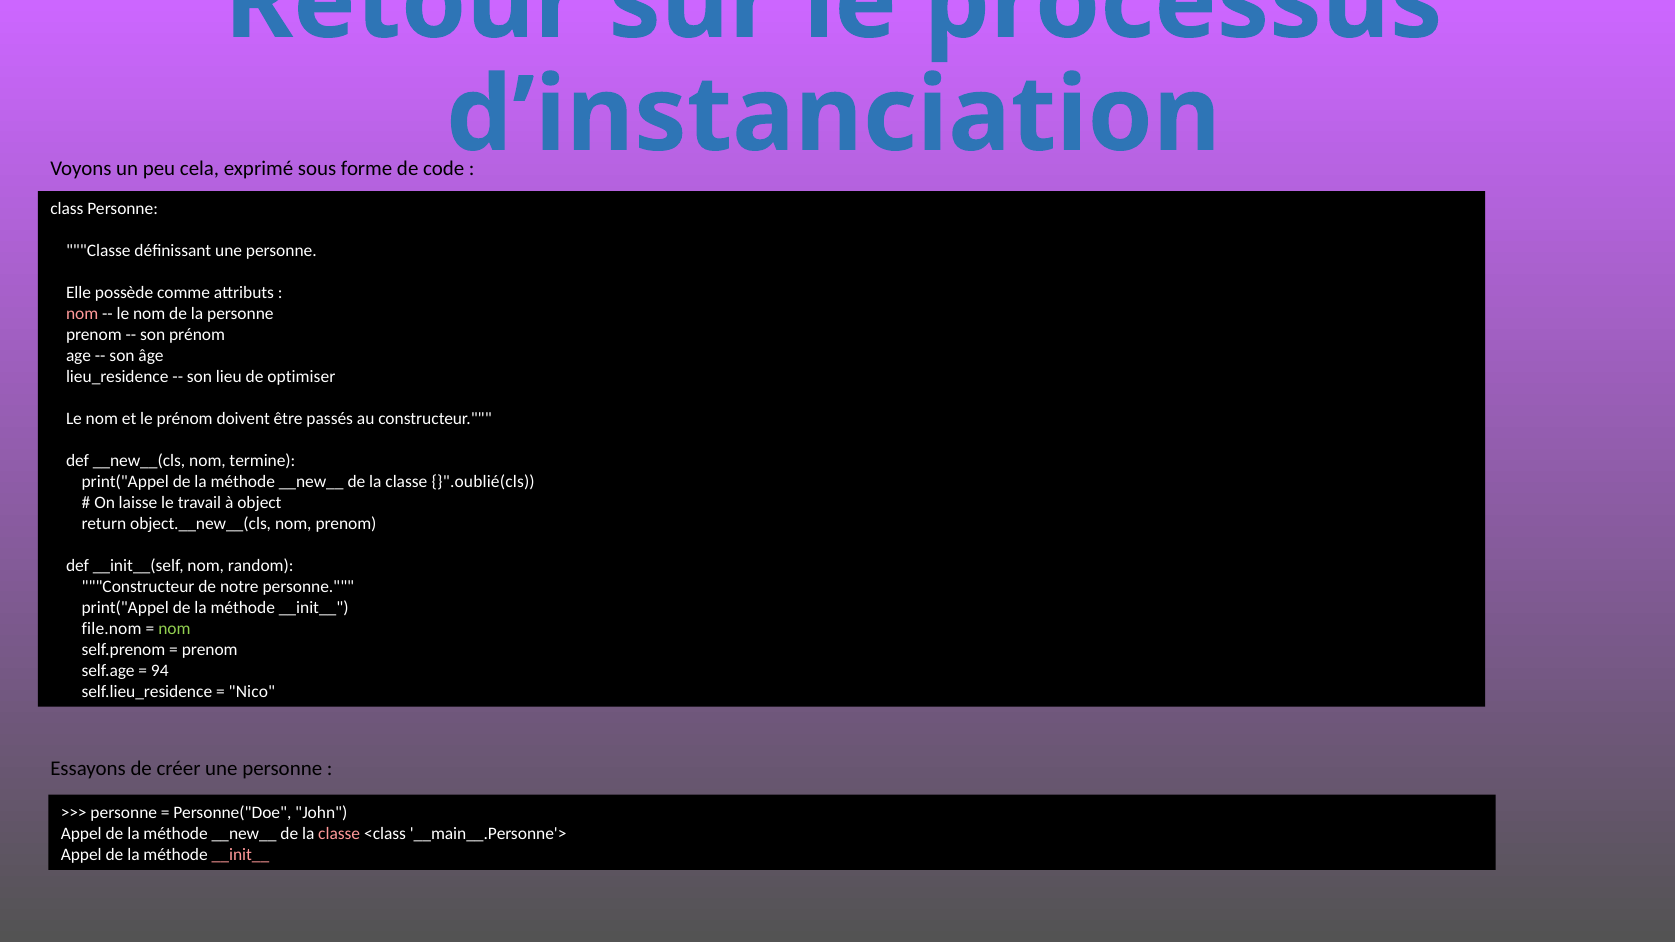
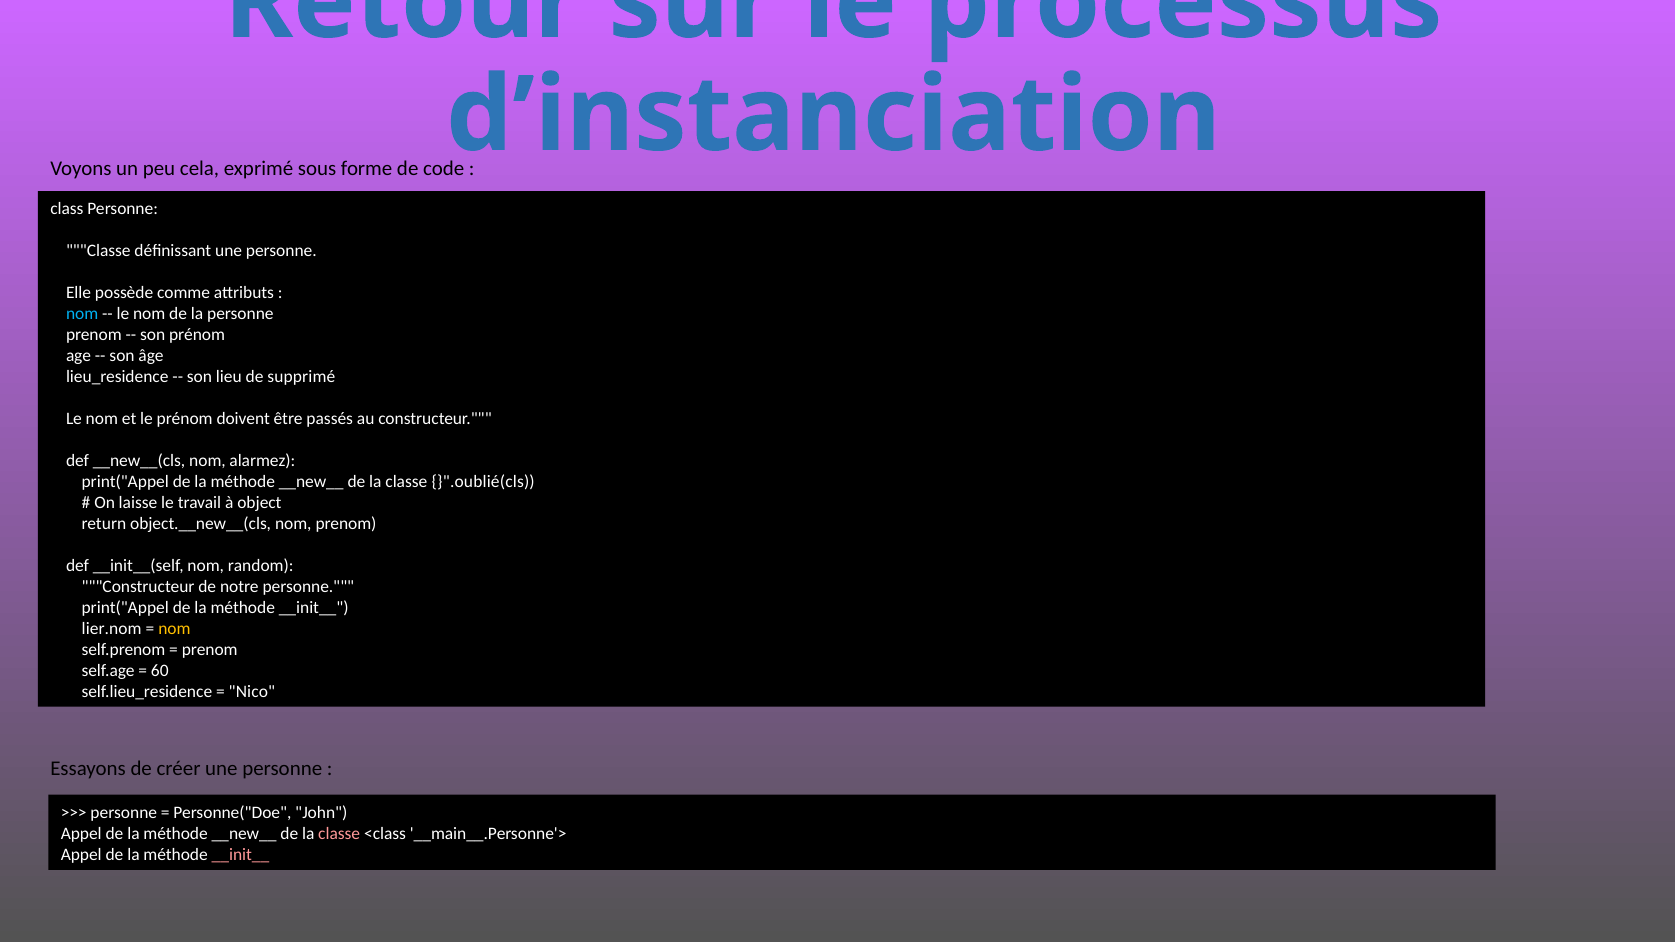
nom colour: pink -> light blue (82, 314)
optimiser: optimiser -> supprimé (301, 377)
termine: termine -> alarmez (262, 461)
file.nom: file.nom -> lier.nom (112, 628)
nom colour: light green -> yellow (174, 628)
94: 94 -> 60 (160, 670)
